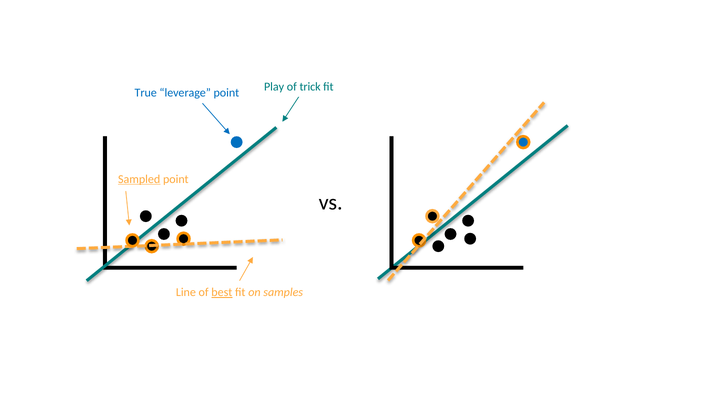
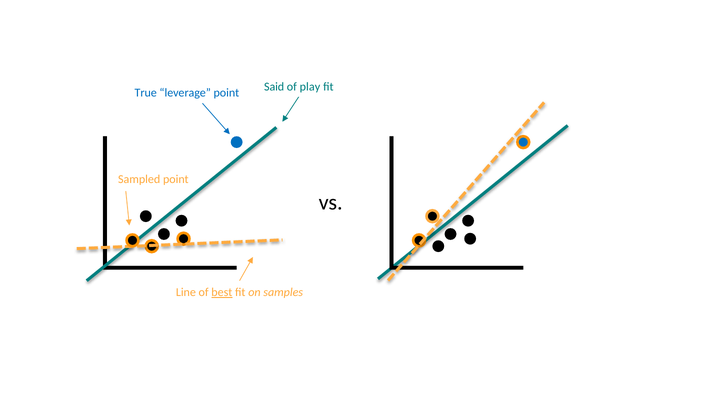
Play: Play -> Said (274, 87)
trick: trick -> play (310, 87)
Sampled underline: present -> none (139, 179)
